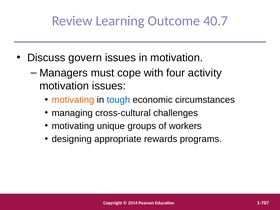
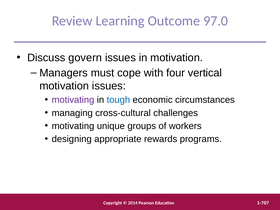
40.7: 40.7 -> 97.0 (216, 21)
activity: activity -> vertical (205, 73)
motivating colour: orange -> purple (73, 100)
